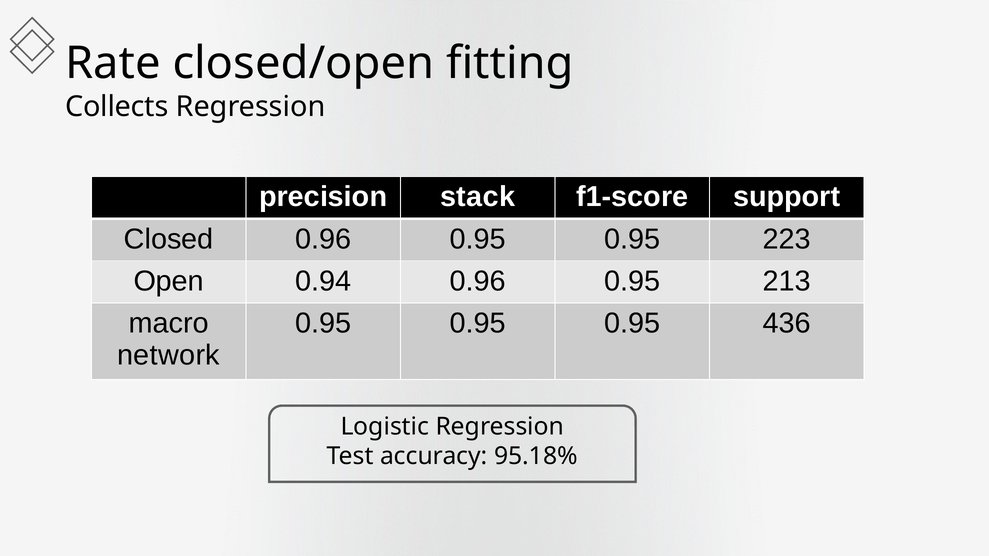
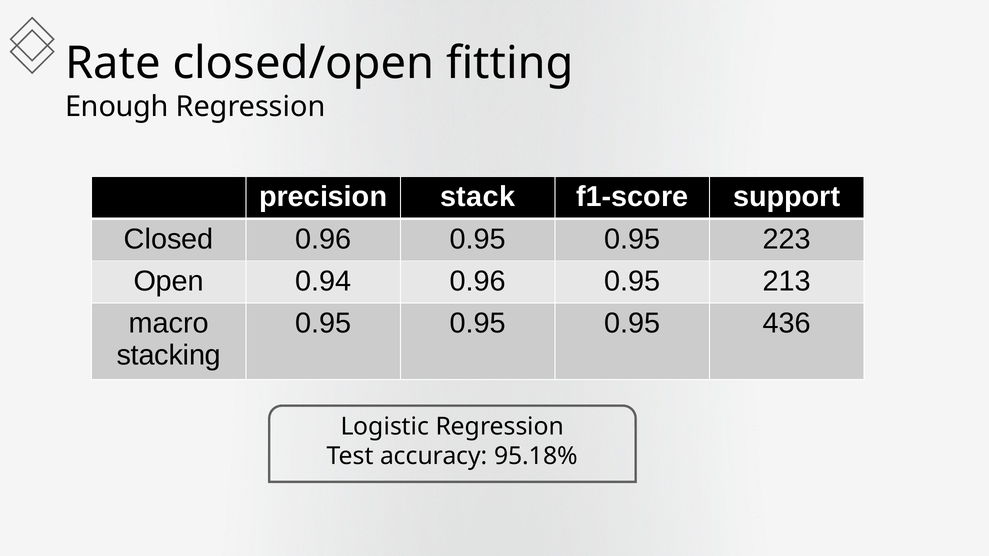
Collects: Collects -> Enough (117, 107)
network: network -> stacking (169, 355)
